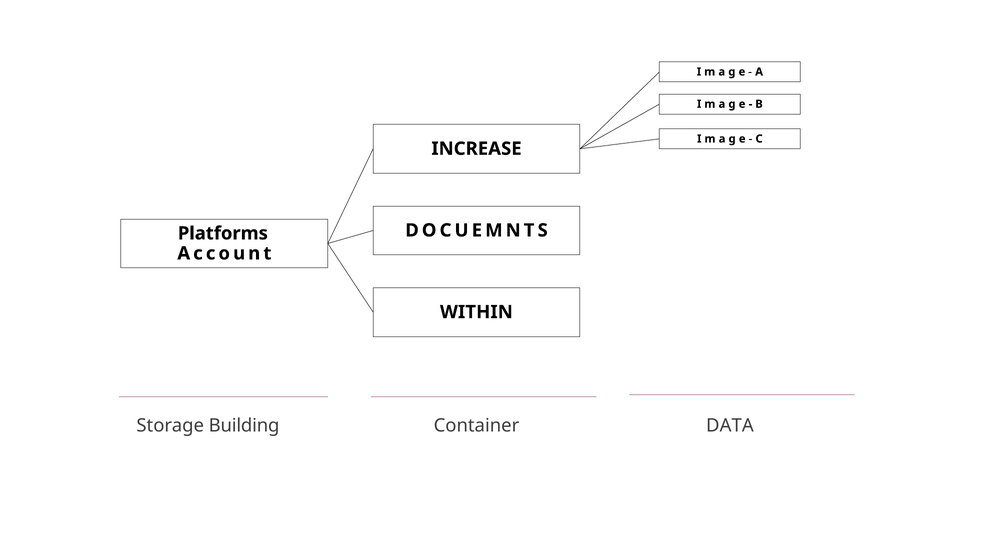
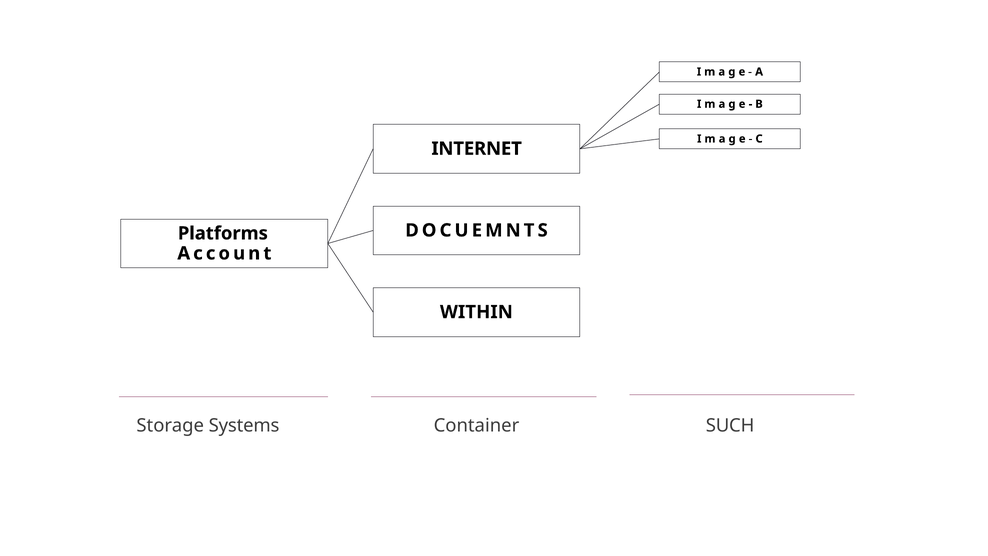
INCREASE: INCREASE -> INTERNET (477, 149)
Building: Building -> Systems (244, 426)
DATA: DATA -> SUCH (730, 426)
